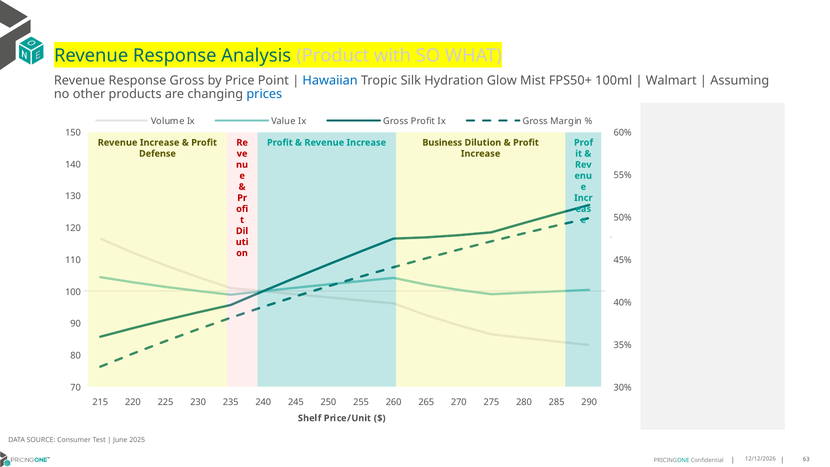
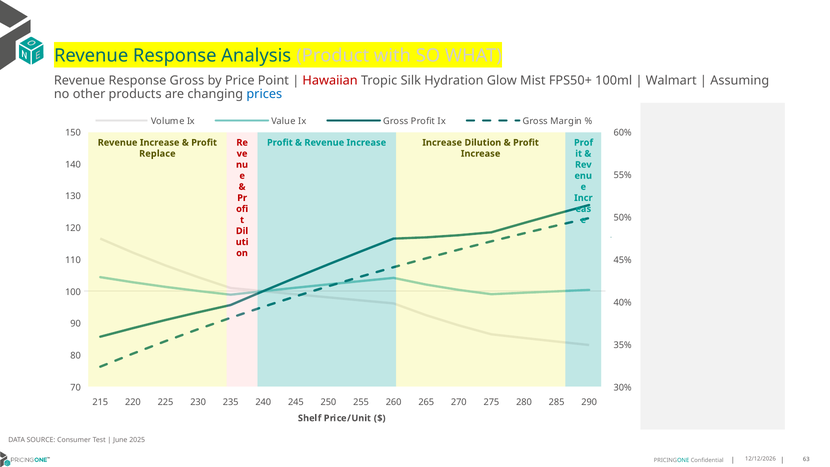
Hawaiian colour: blue -> red (330, 80)
Increase Business: Business -> Increase (442, 143)
Defense: Defense -> Replace (157, 154)
